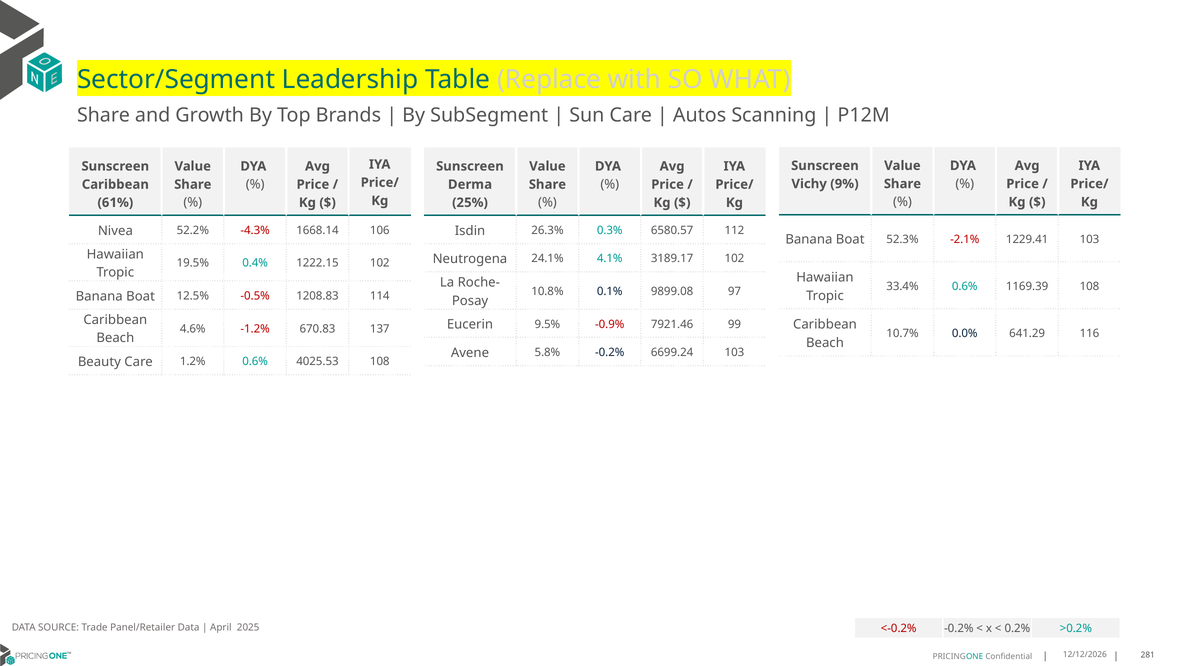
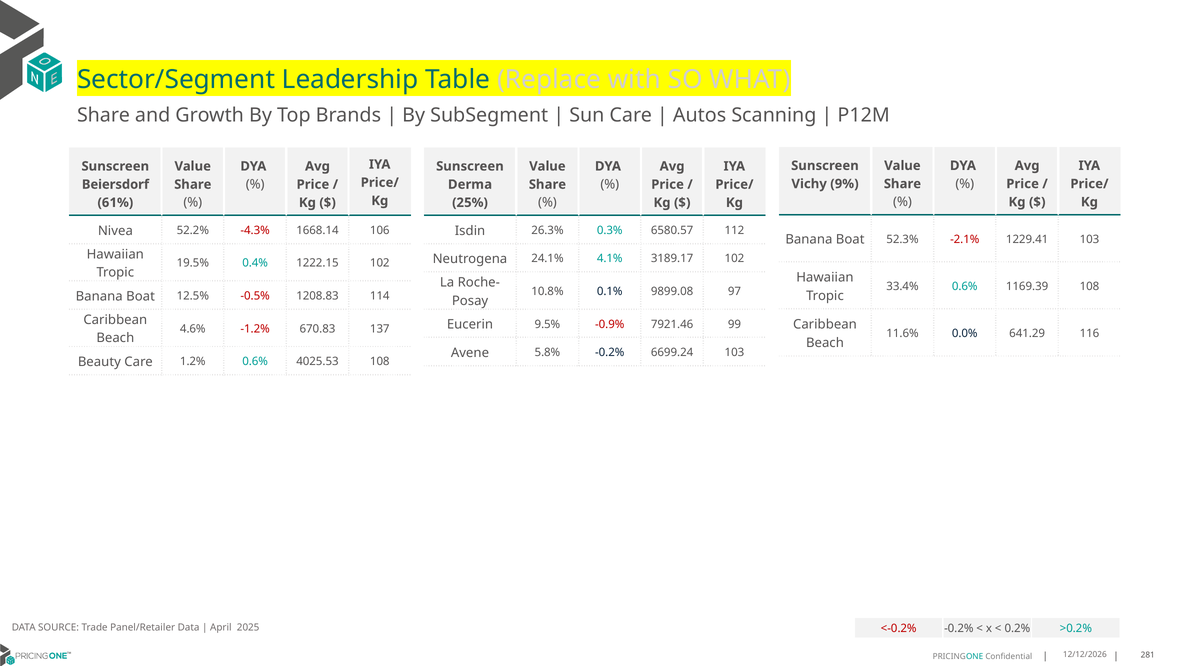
Caribbean: Caribbean -> Beiersdorf (115, 184)
10.7%: 10.7% -> 11.6% (903, 333)
